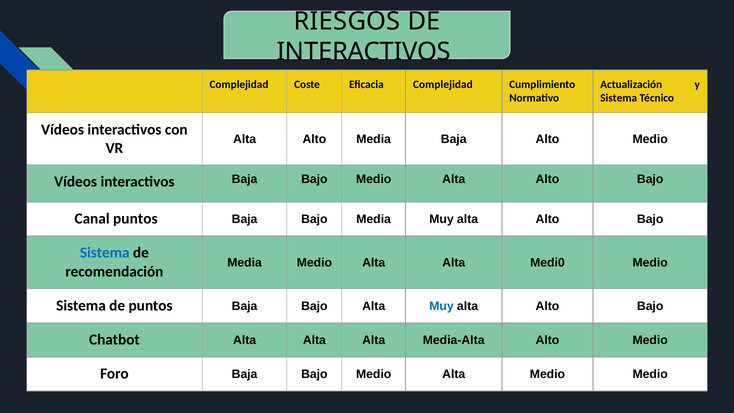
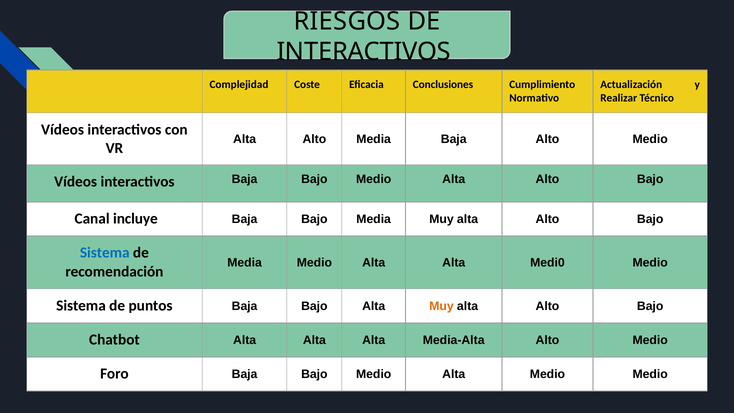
Eficacia Complejidad: Complejidad -> Conclusiones (443, 84)
Sistema: Sistema -> Realizar (619, 98)
Canal puntos: puntos -> incluye (135, 219)
Muy colour: blue -> orange (441, 306)
